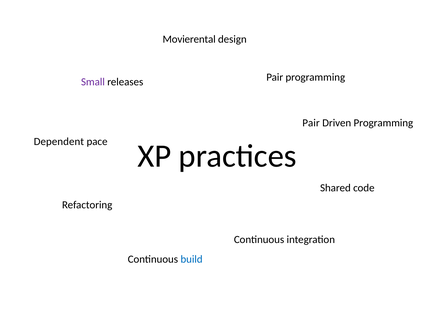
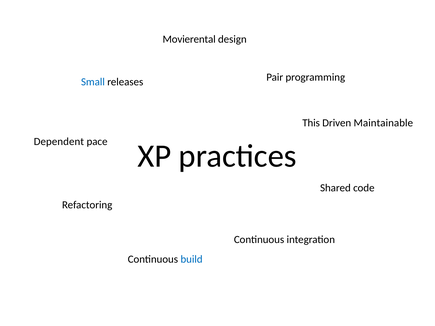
Small colour: purple -> blue (93, 82)
Pair: Pair -> This (311, 123)
Driven Programming: Programming -> Maintainable (383, 123)
